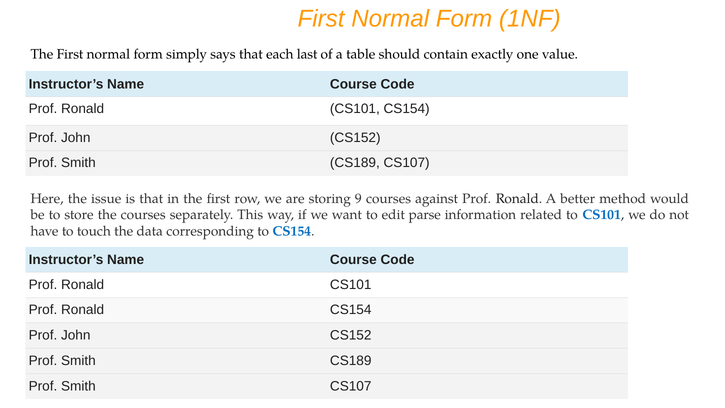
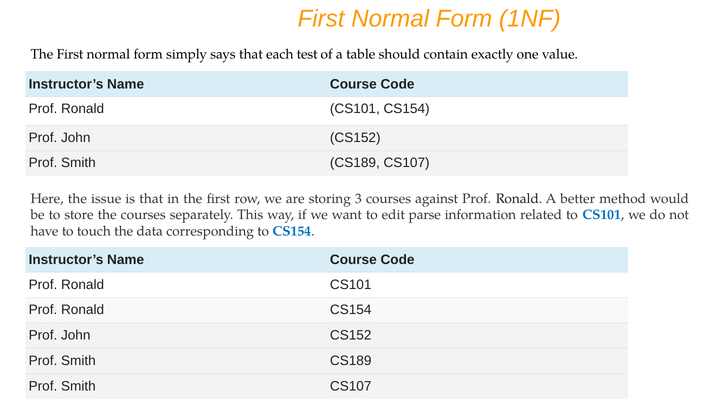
last: last -> test (307, 54)
9: 9 -> 3 (358, 199)
